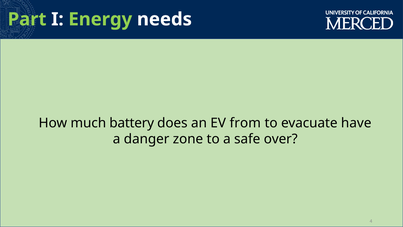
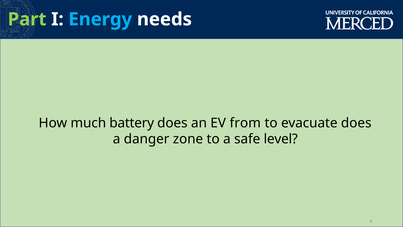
Energy colour: light green -> light blue (100, 19)
evacuate have: have -> does (356, 123)
over: over -> level (281, 139)
